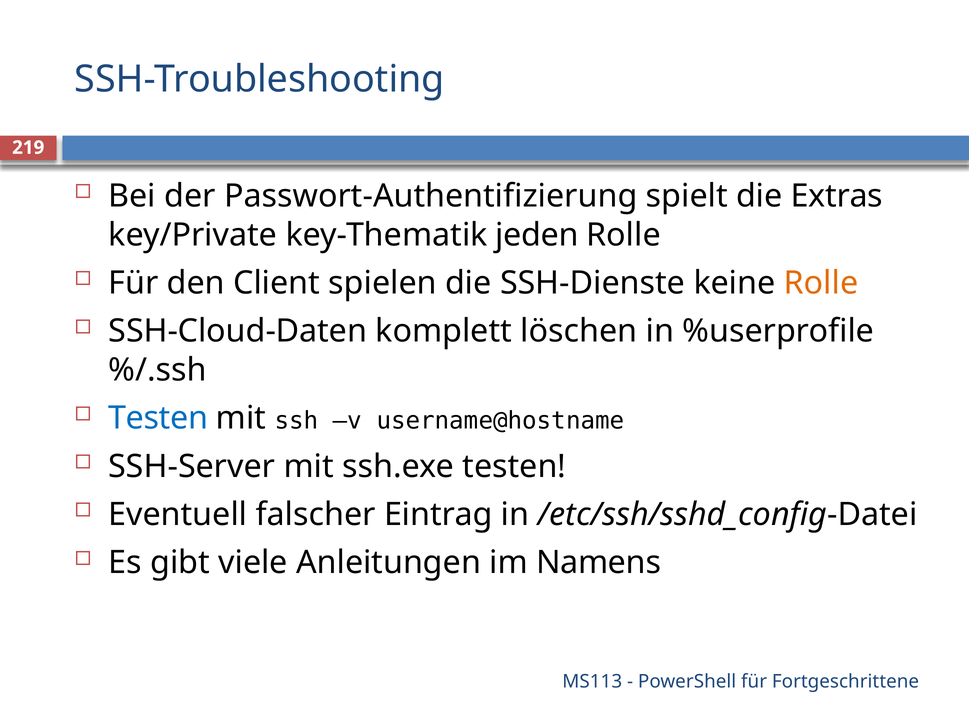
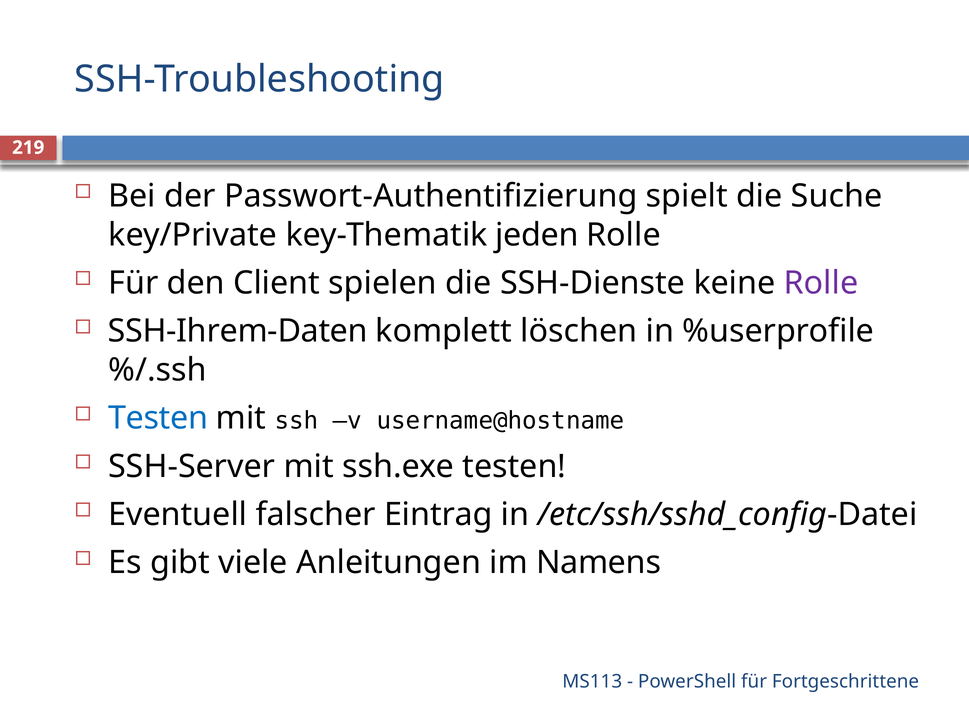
Extras: Extras -> Suche (837, 196)
Rolle colour: orange -> purple (821, 283)
SSH-Cloud-Daten: SSH-Cloud-Daten -> SSH-Ihrem-Daten (238, 331)
